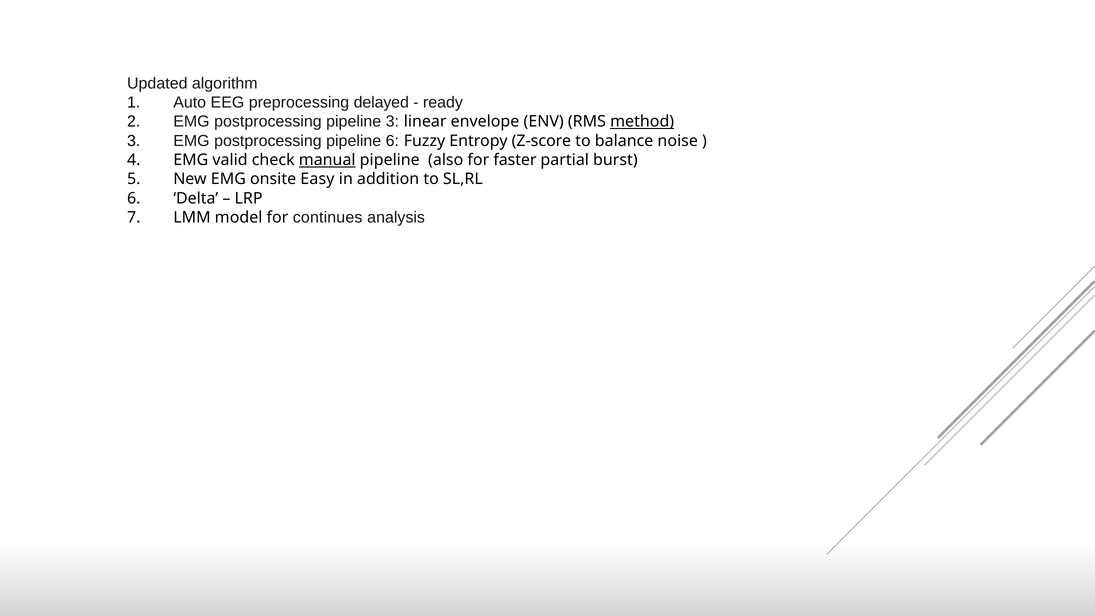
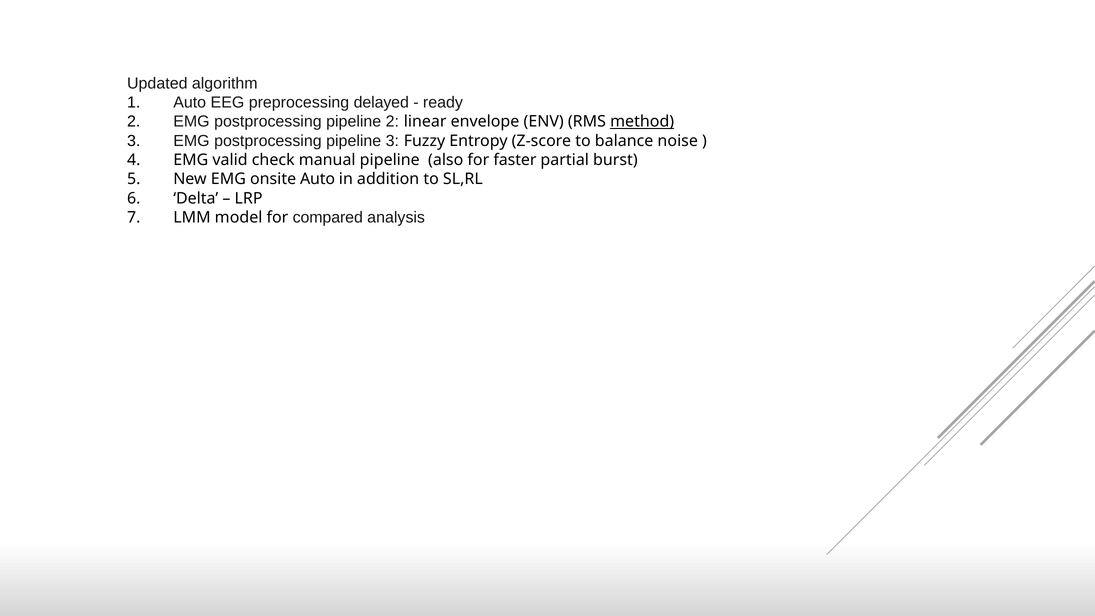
pipeline 3: 3 -> 2 (392, 122)
pipeline 6: 6 -> 3 (392, 141)
manual underline: present -> none (327, 160)
onsite Easy: Easy -> Auto (318, 179)
continues: continues -> compared (328, 217)
